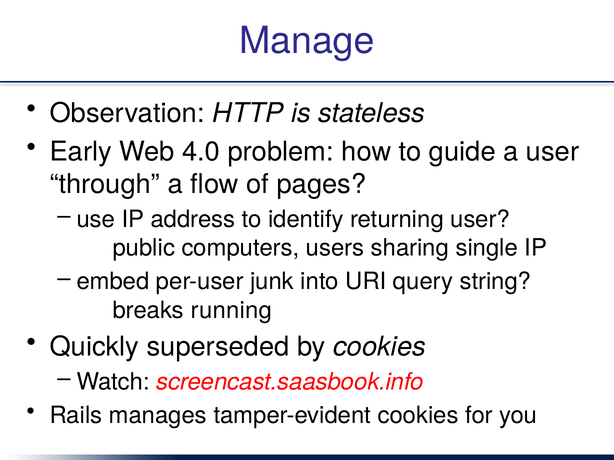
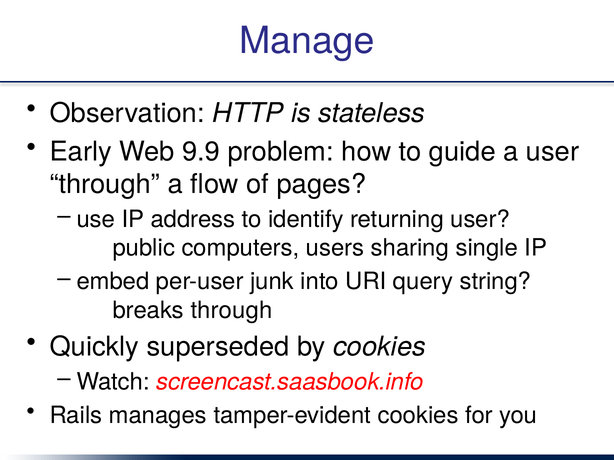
4.0: 4.0 -> 9.9 (201, 152)
breaks running: running -> through (231, 310)
